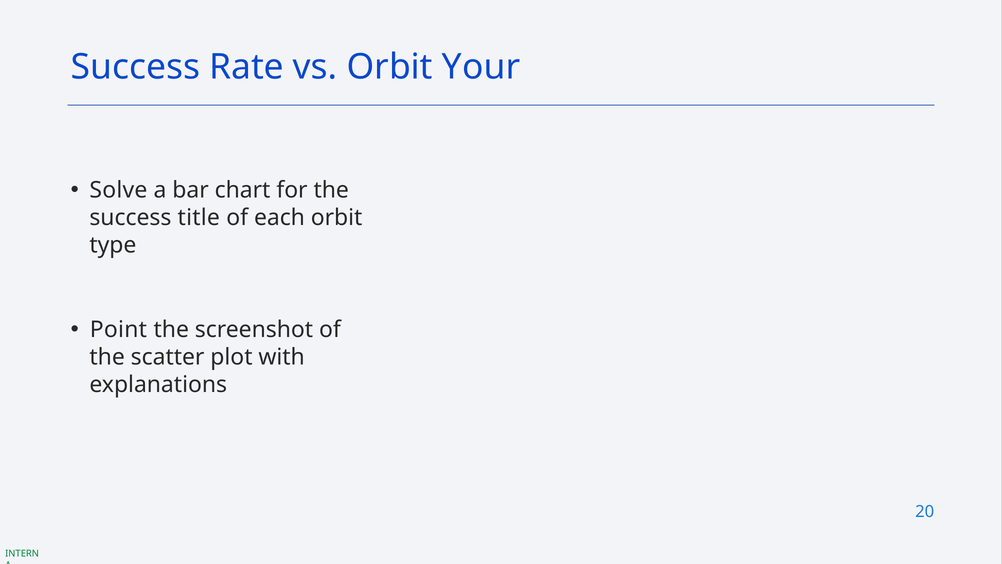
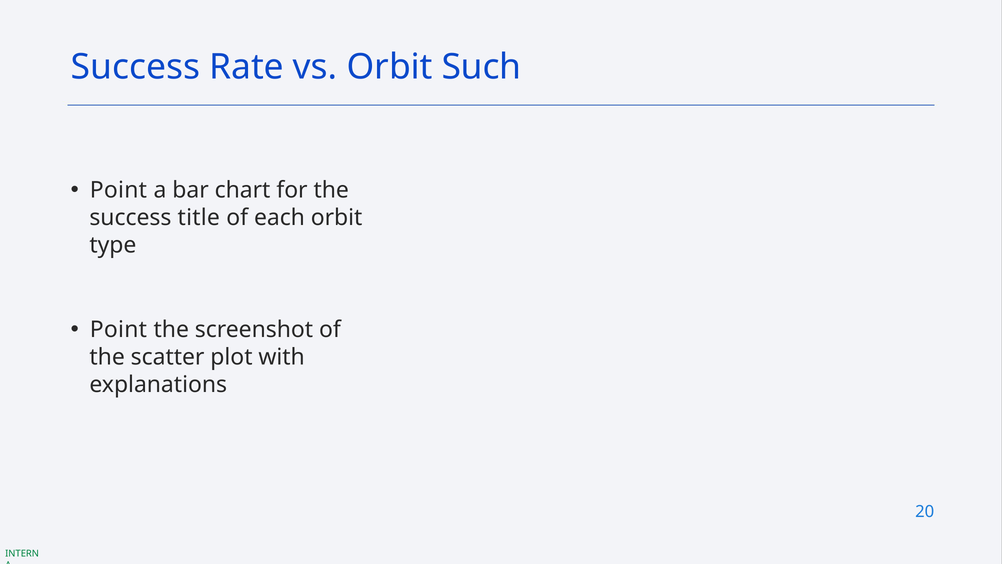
Your: Your -> Such (481, 67)
Solve: Solve -> Point (118, 190)
